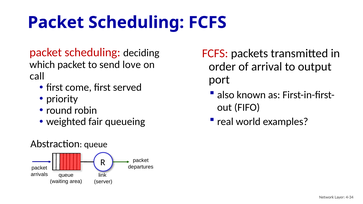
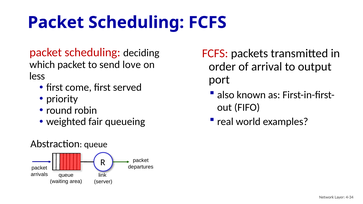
call: call -> less (37, 76)
